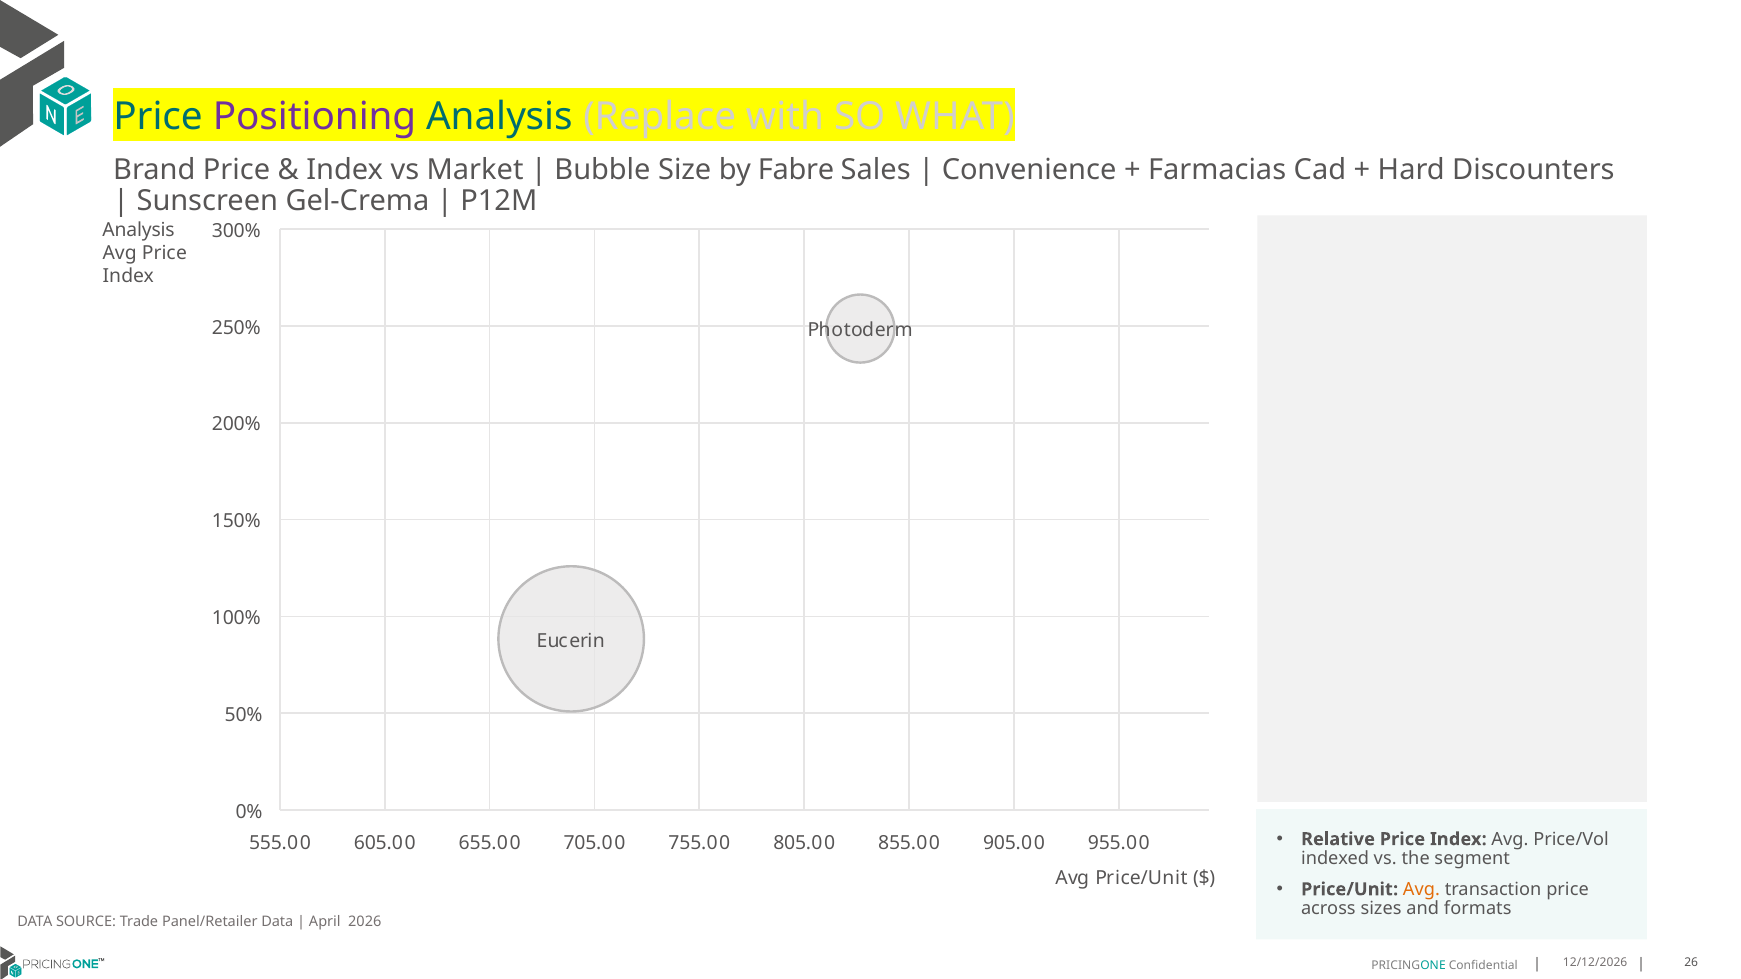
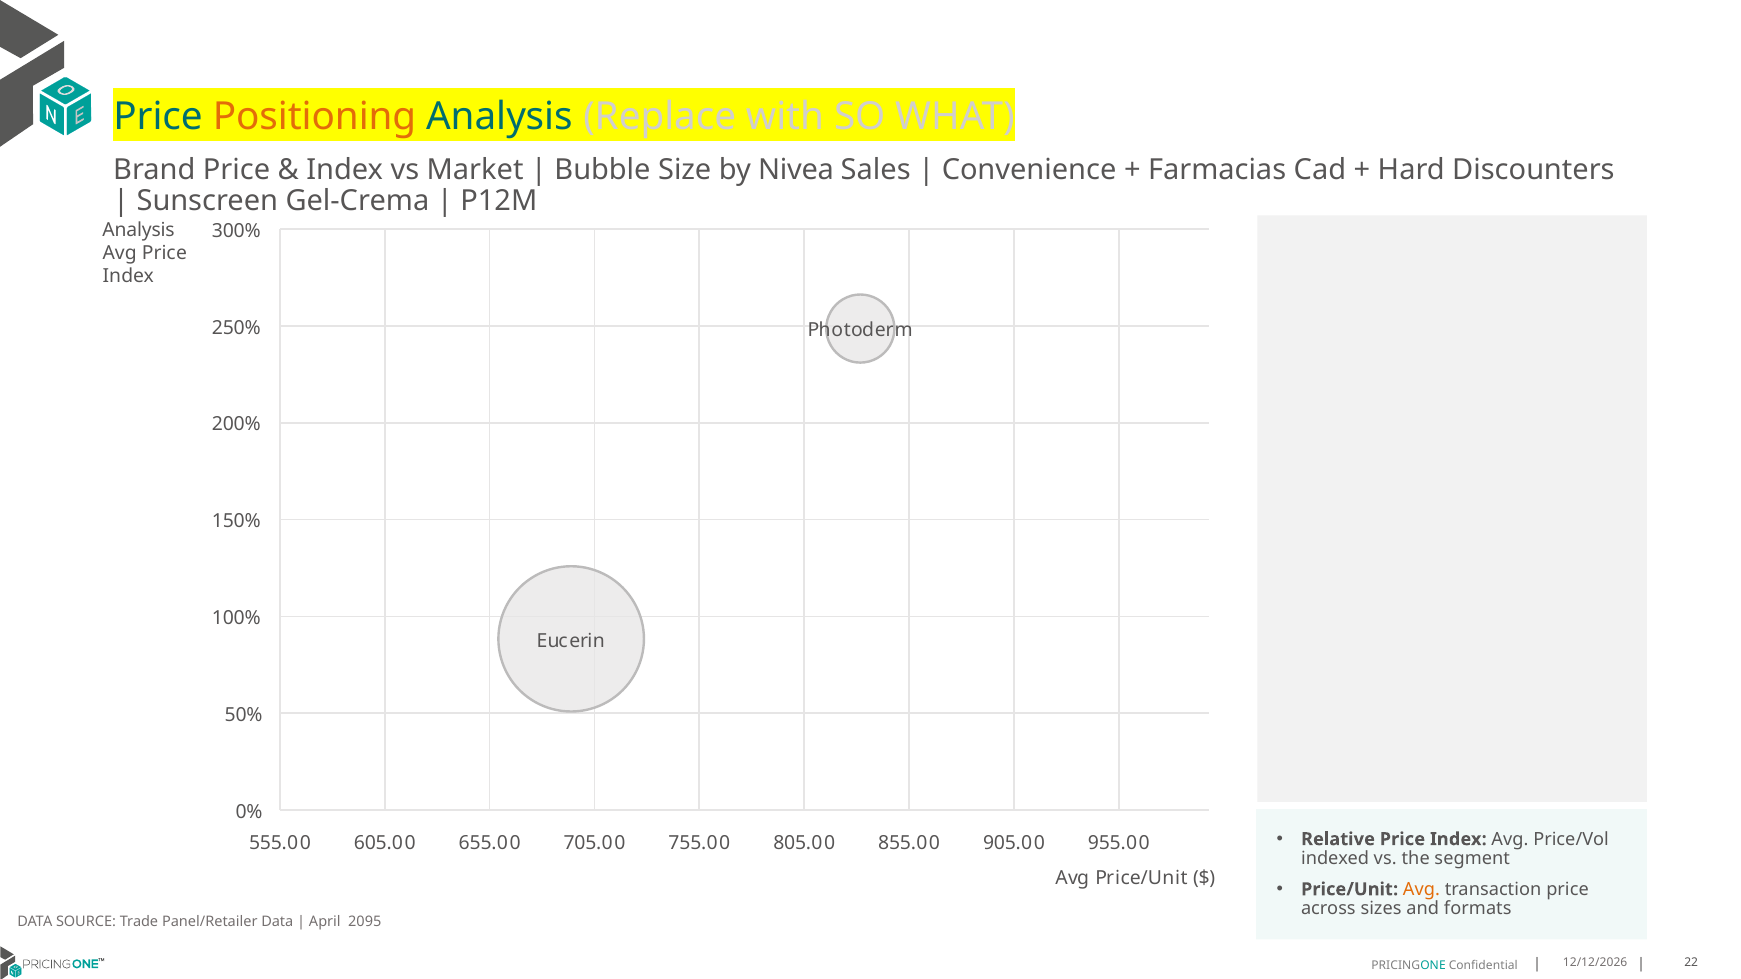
Positioning colour: purple -> orange (315, 117)
Fabre: Fabre -> Nivea (796, 170)
2026: 2026 -> 2095 (365, 922)
26: 26 -> 22 (1691, 963)
